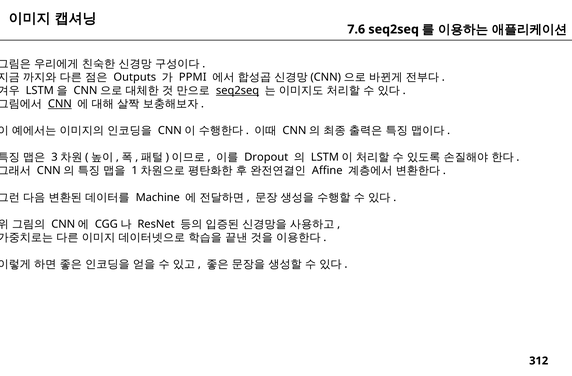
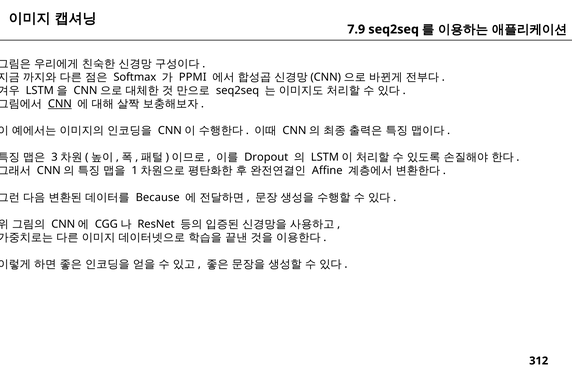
7.6: 7.6 -> 7.9 (356, 29)
Outputs: Outputs -> Softmax (135, 77)
seq2seq underline: present -> none (238, 90)
Machine: Machine -> Because (158, 197)
